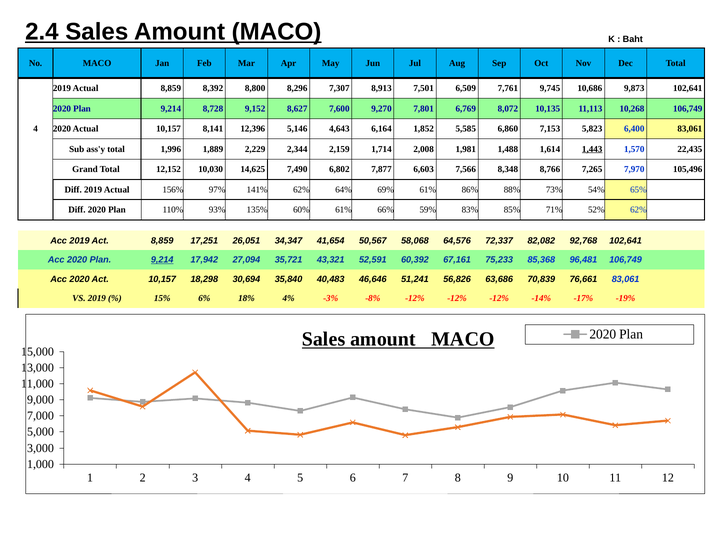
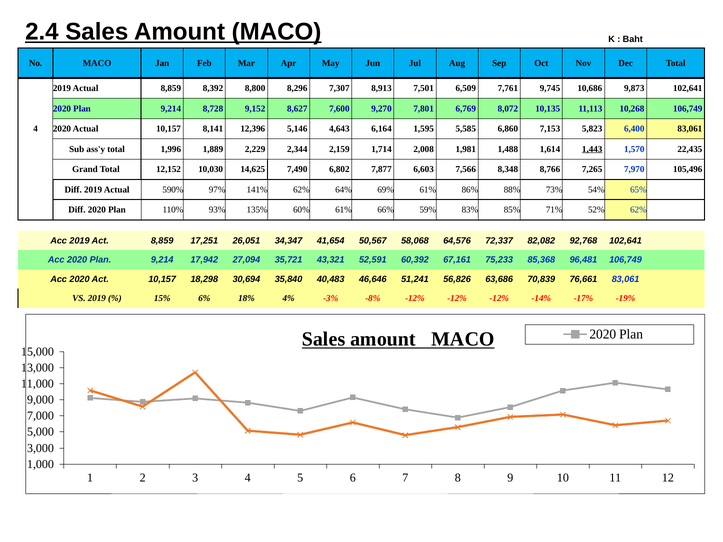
1,852: 1,852 -> 1,595 (424, 129)
156%: 156% -> 590% (173, 190)
9,214 underline: present -> none (162, 260)
